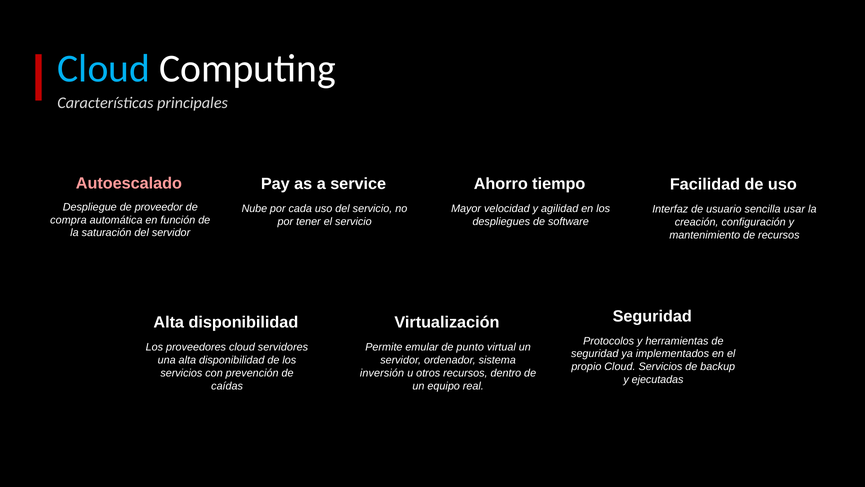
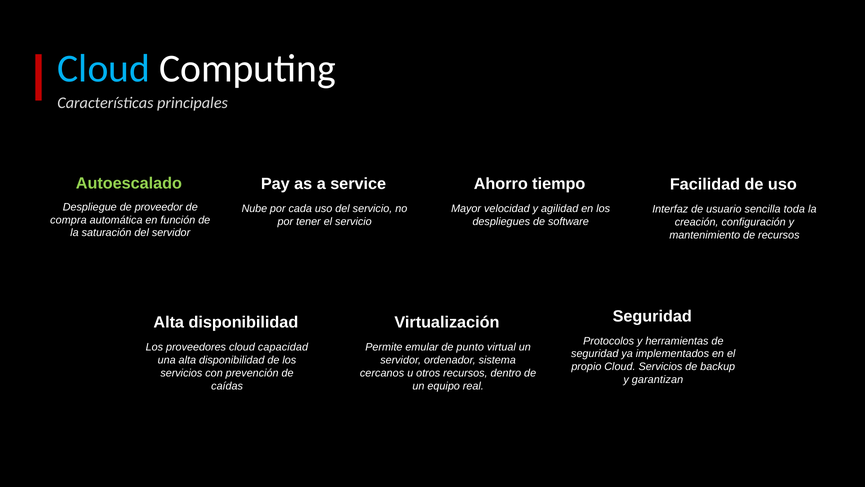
Autoescalado colour: pink -> light green (129, 183)
usar: usar -> toda (794, 209)
servidores: servidores -> capacidad (283, 347)
inversión: inversión -> cercanos (382, 373)
ejecutadas: ejecutadas -> garantizan (657, 380)
